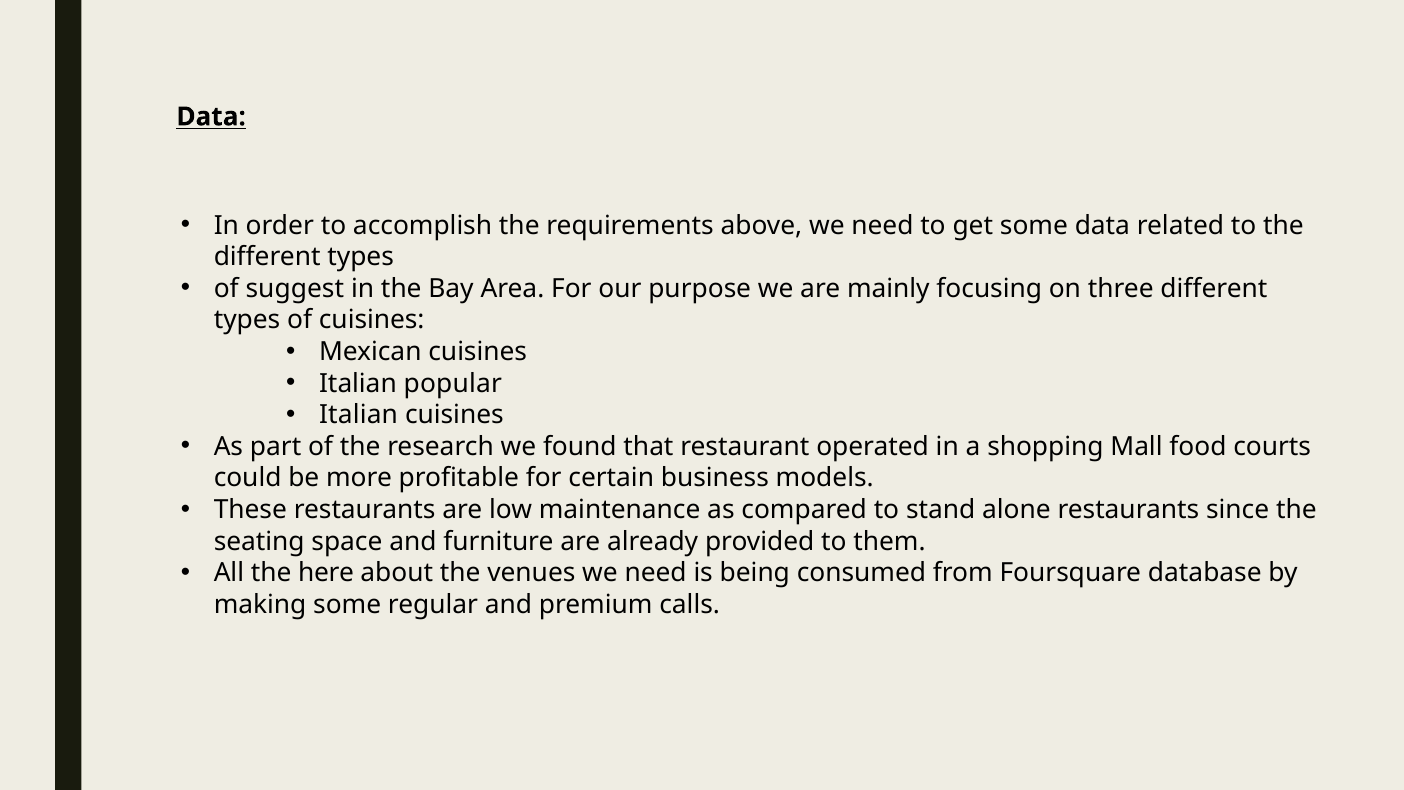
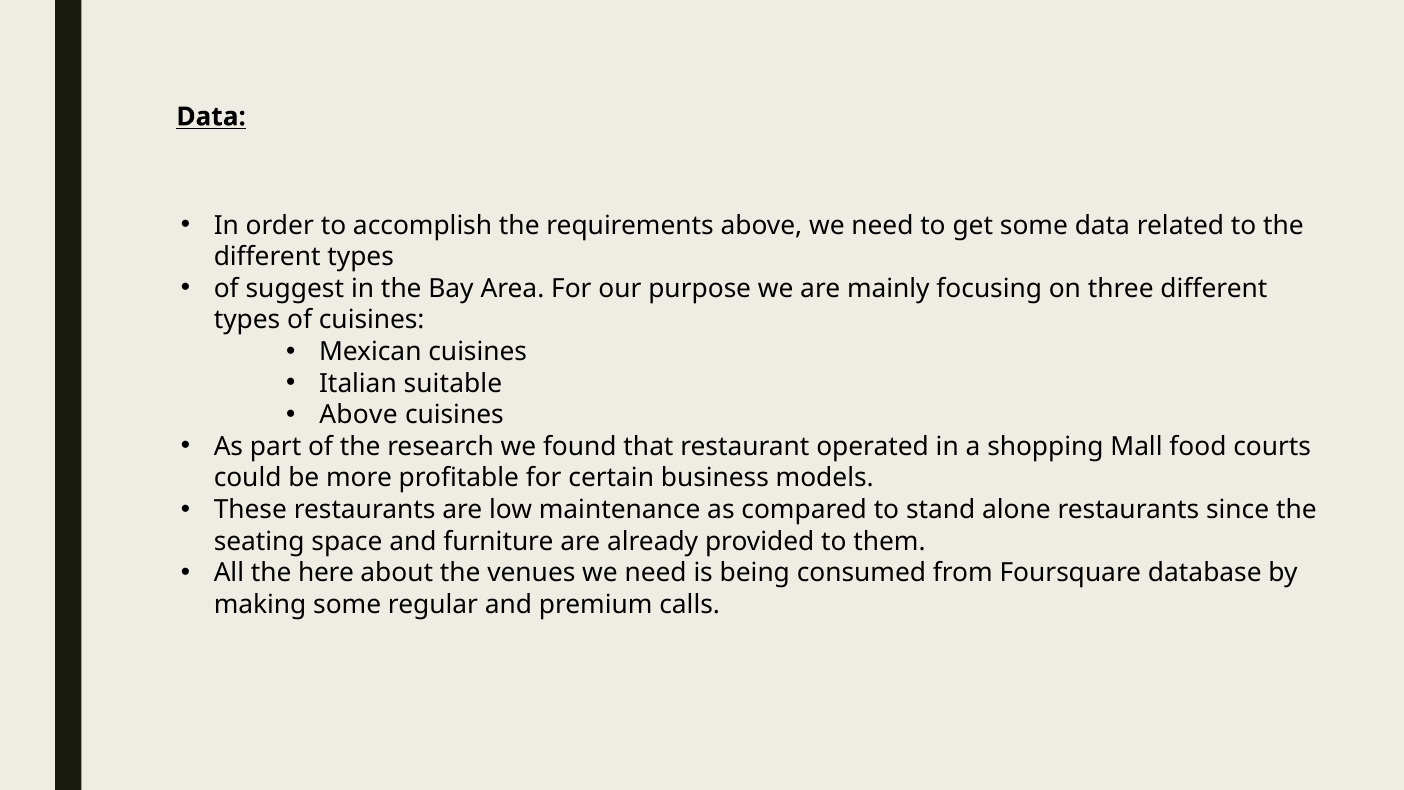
popular: popular -> suitable (453, 383)
Italian: Italian -> Above (358, 415)
